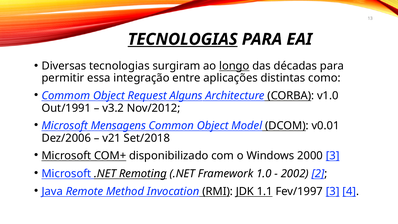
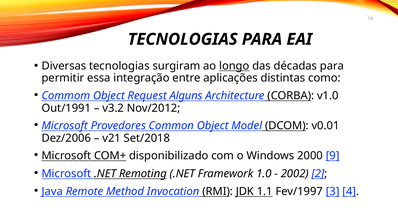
TECNOLOGIAS underline: present -> none (183, 39)
Mensagens: Mensagens -> Provedores (118, 126)
2000 3: 3 -> 9 (333, 156)
